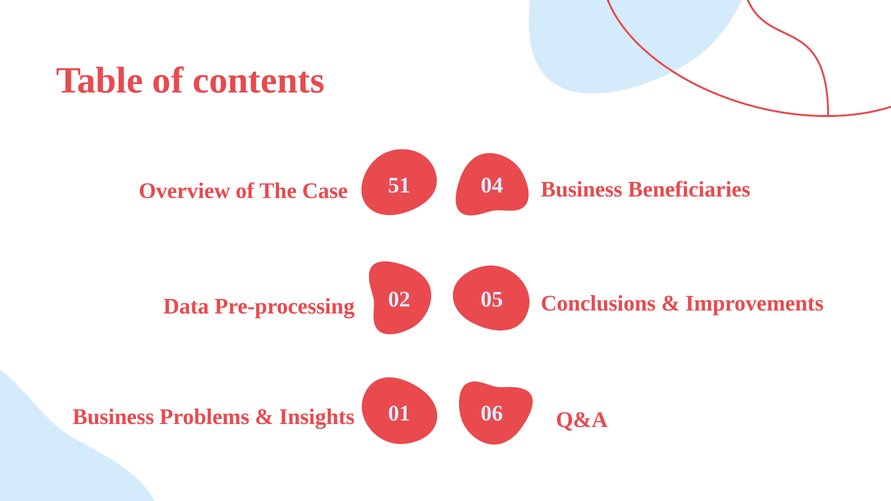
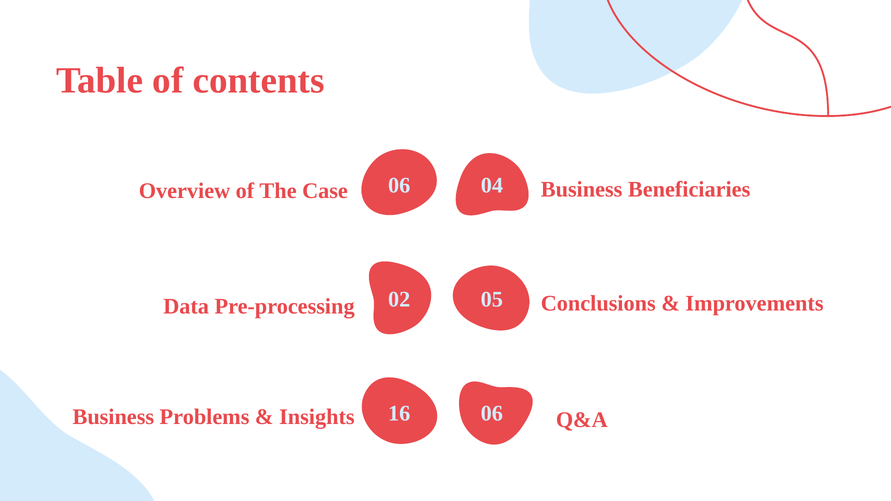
Case 51: 51 -> 06 (399, 185)
01: 01 -> 16 (399, 413)
